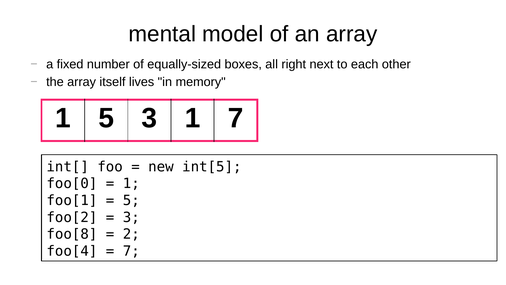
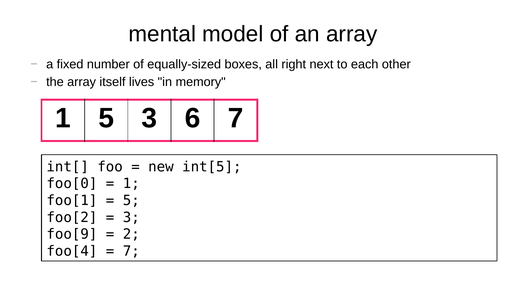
3 1: 1 -> 6 (193, 118)
foo[8: foo[8 -> foo[9 (72, 234)
